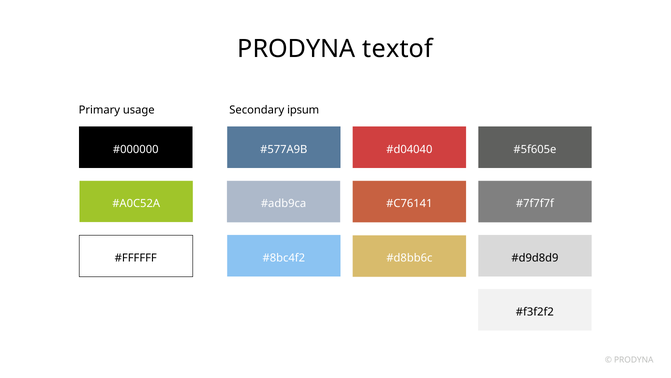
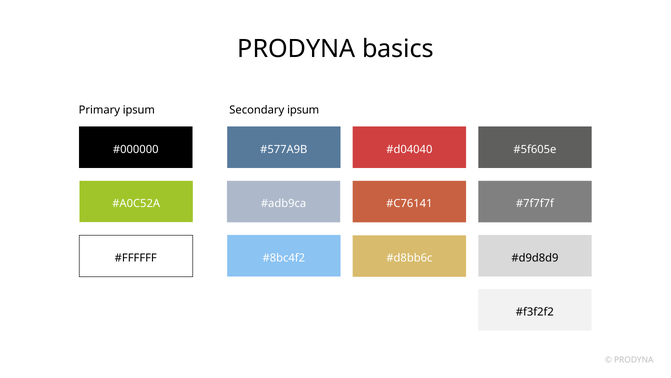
textof: textof -> basics (398, 49)
Primary usage: usage -> ipsum (139, 110)
